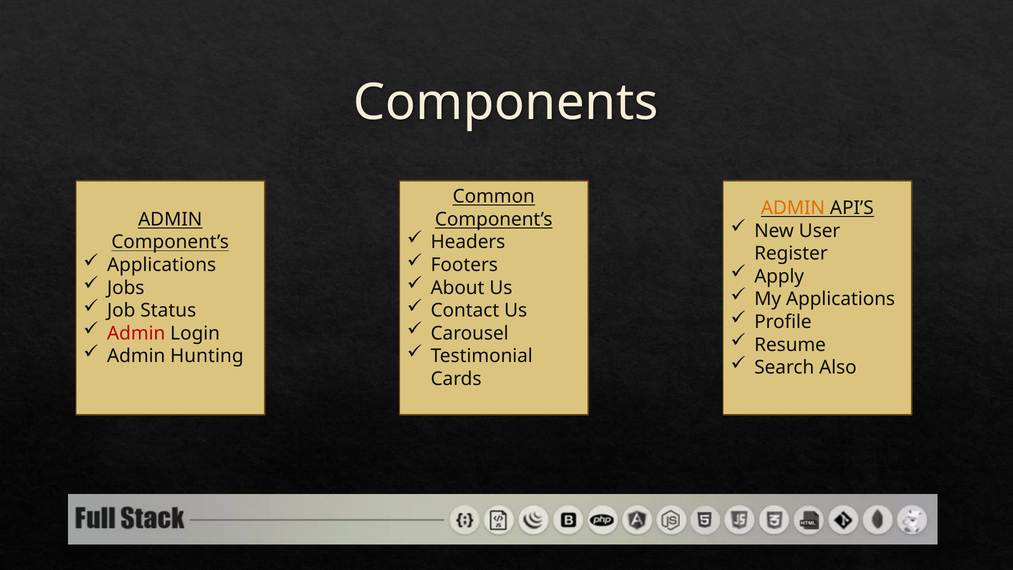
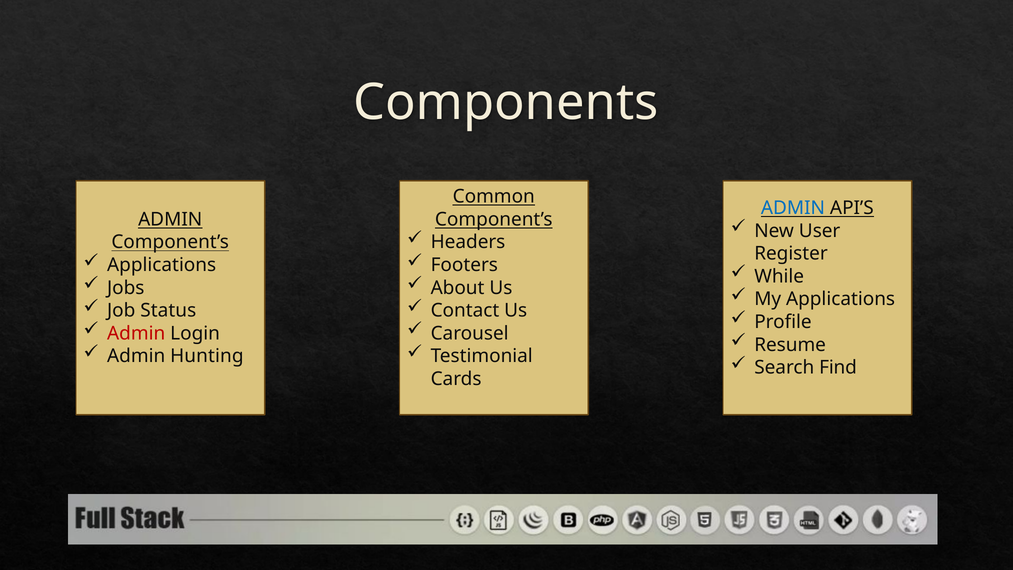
ADMIN colour: orange -> blue (793, 208)
Apply: Apply -> While (779, 276)
Also: Also -> Find (838, 367)
